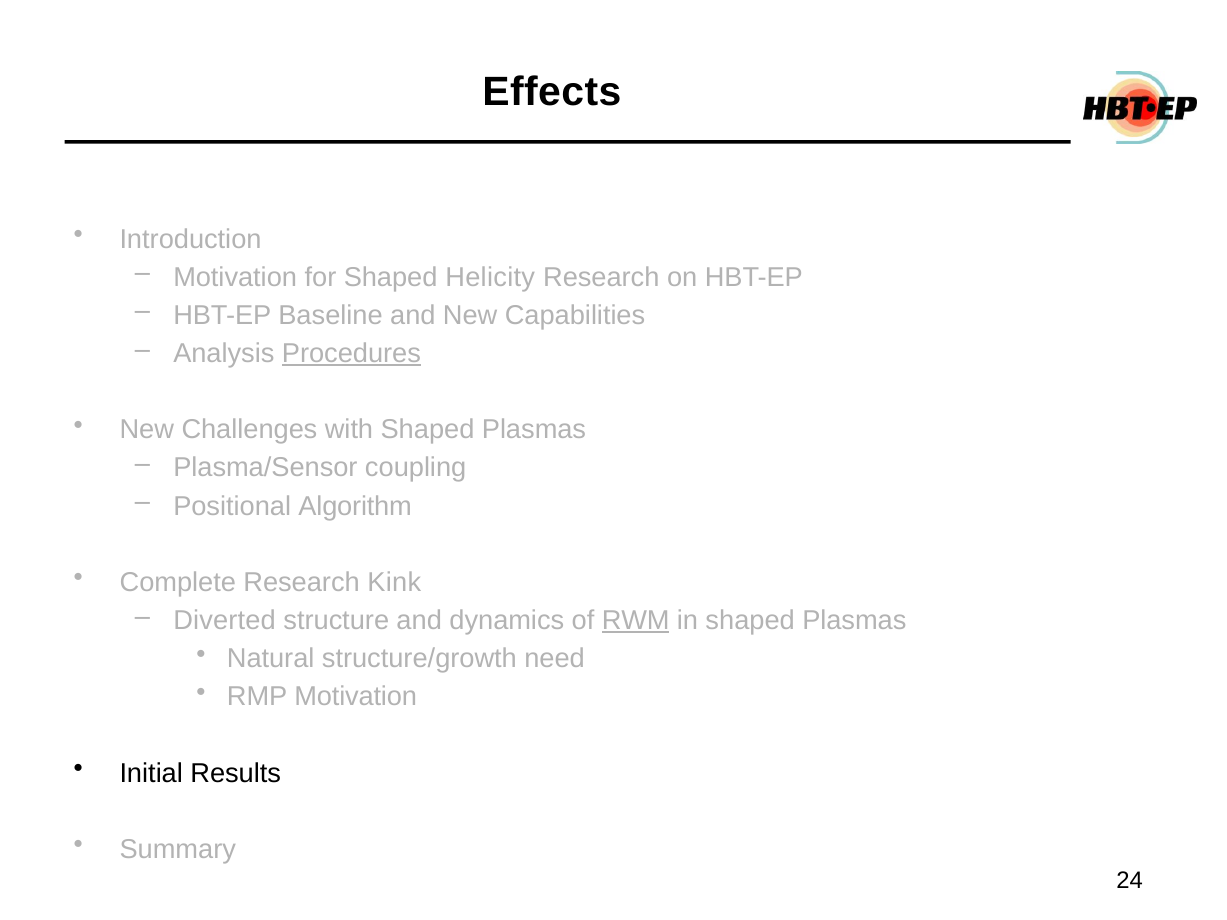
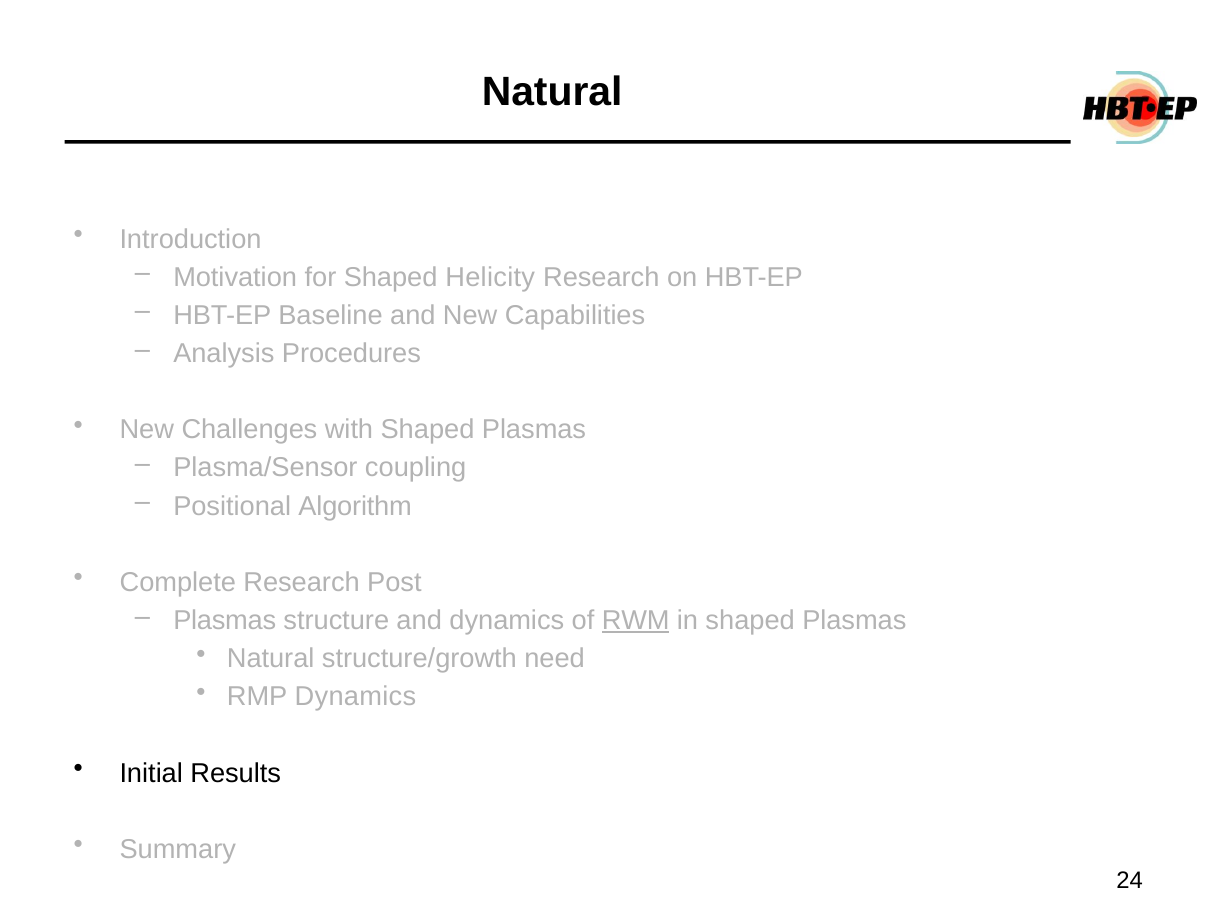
Effects: Effects -> Natural (552, 92)
Procedures underline: present -> none (351, 354)
Kink: Kink -> Post (394, 583)
Diverted: Diverted -> Plasmas (225, 621)
RMP Motivation: Motivation -> Dynamics (355, 697)
